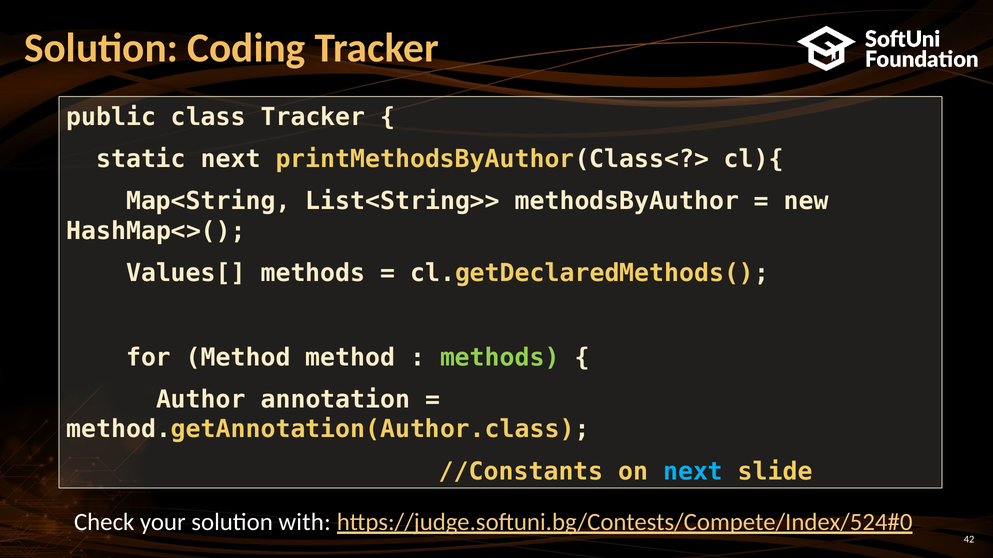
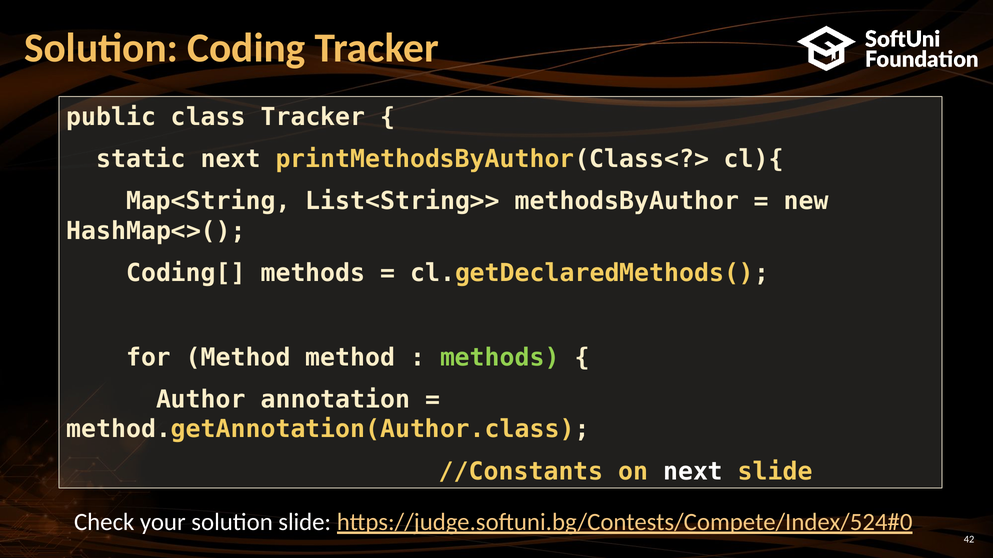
Values[: Values[ -> Coding[ (186, 273)
next colour: light blue -> white (693, 472)
solution with: with -> slide (305, 523)
